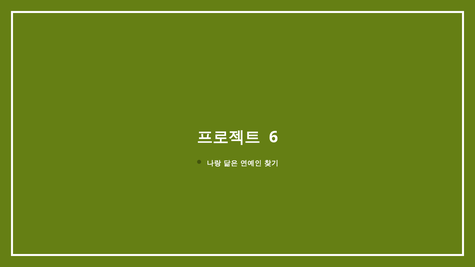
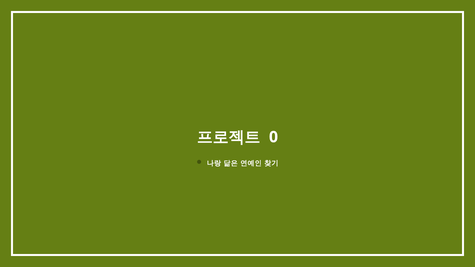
6: 6 -> 0 (273, 137)
